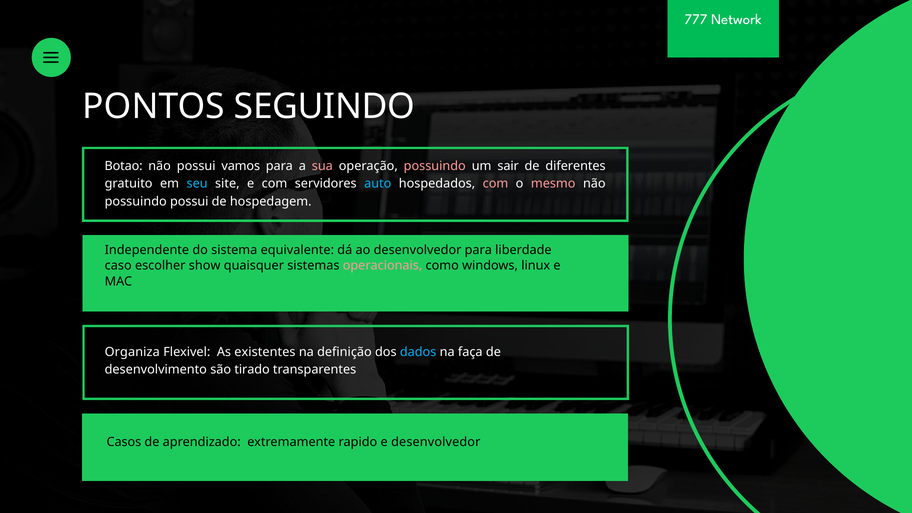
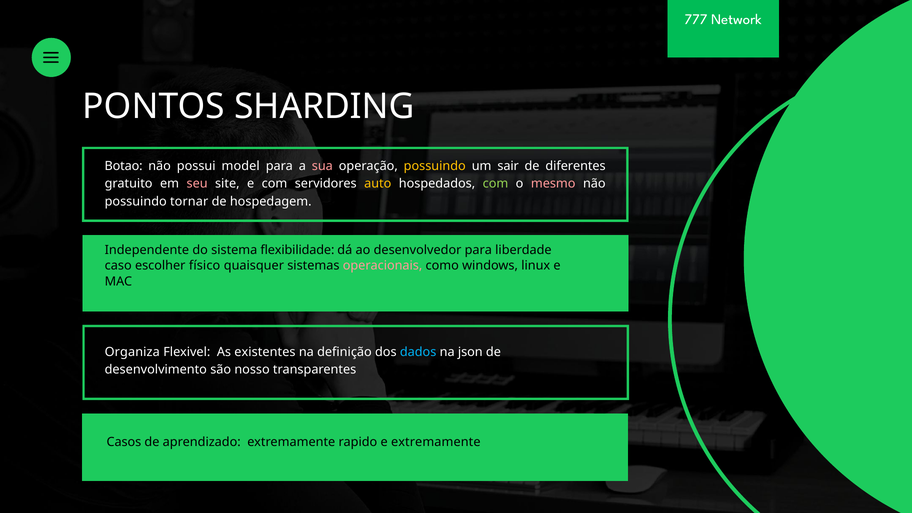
SEGUINDO: SEGUINDO -> SHARDING (324, 107)
vamos: vamos -> model (241, 166)
possuindo colour: pink -> yellow (435, 166)
seu colour: light blue -> pink (197, 184)
auto colour: light blue -> yellow (378, 184)
com colour: pink -> light green (496, 184)
possuindo possui: possui -> tornar (189, 201)
equivalente: equivalente -> flexibilidade (297, 250)
show: show -> físico (205, 266)
faça: faça -> json (470, 352)
tirado: tirado -> nosso (252, 370)
e desenvolvedor: desenvolvedor -> extremamente (436, 442)
